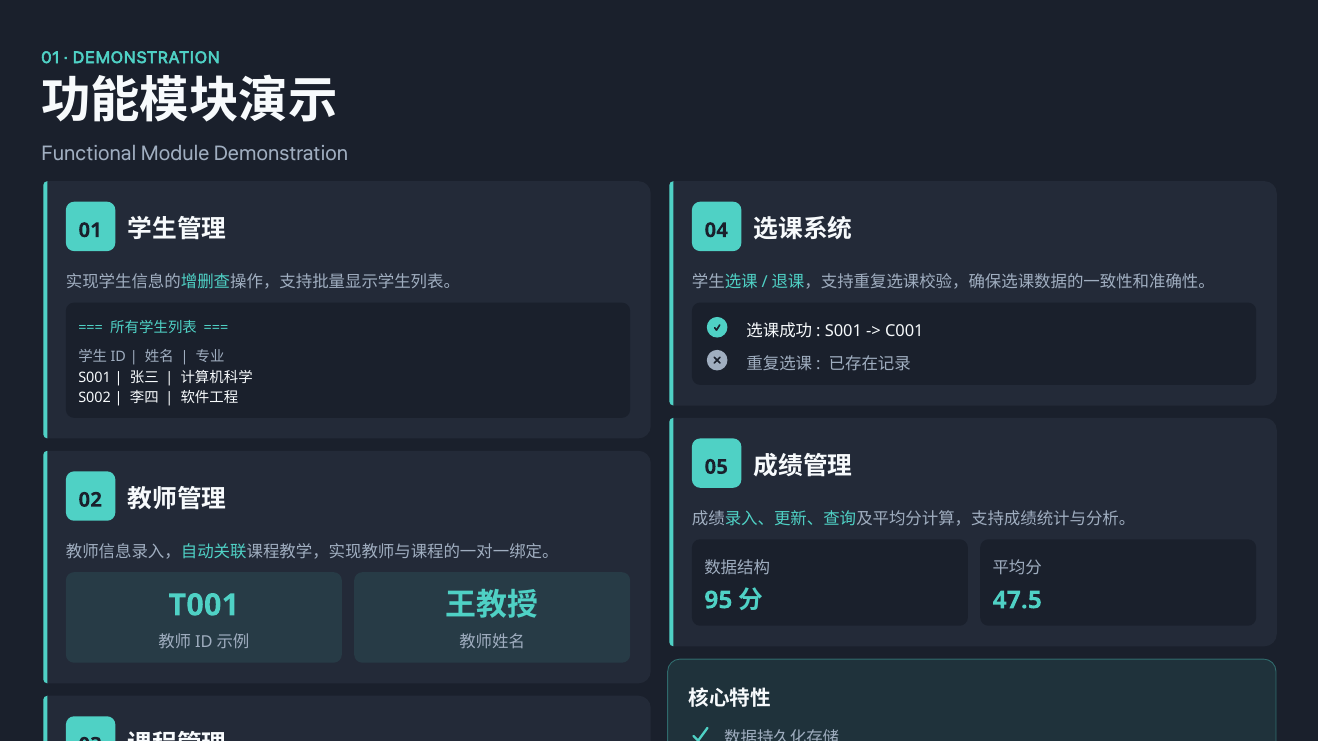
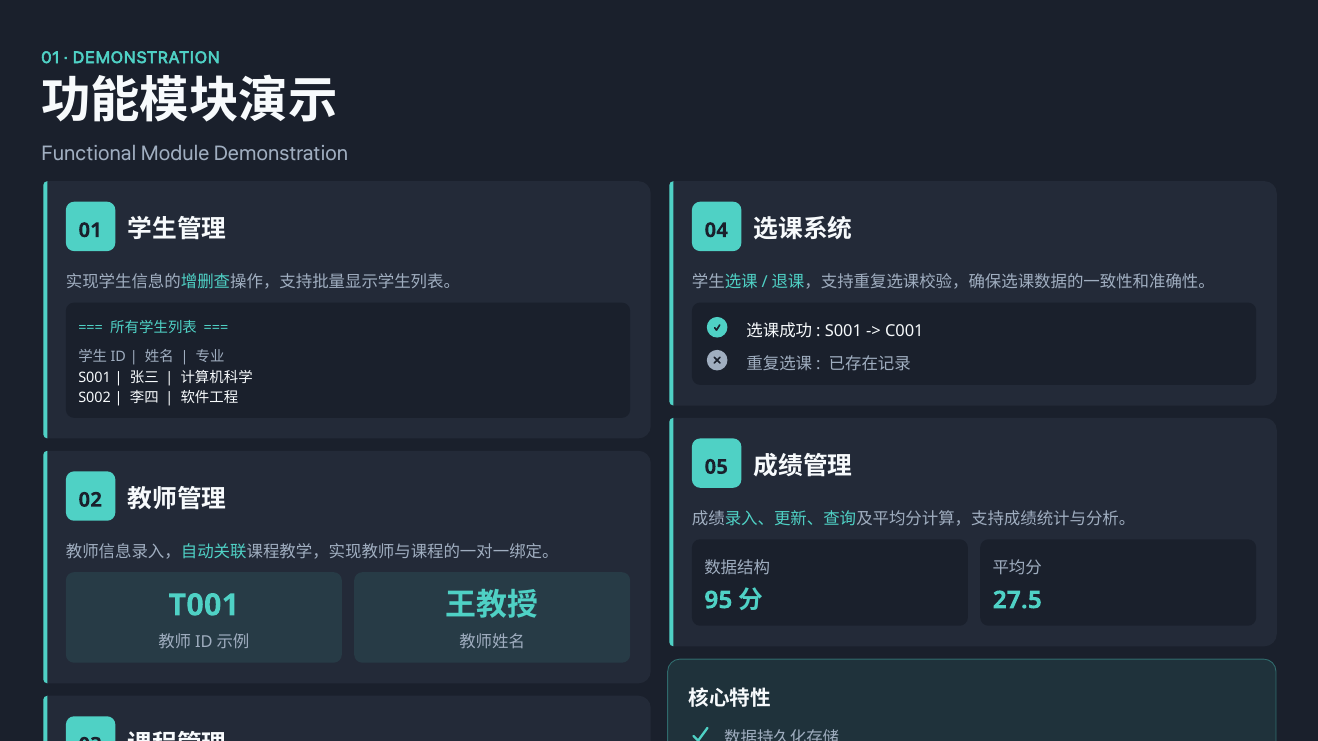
47.5: 47.5 -> 27.5 (1017, 600)
